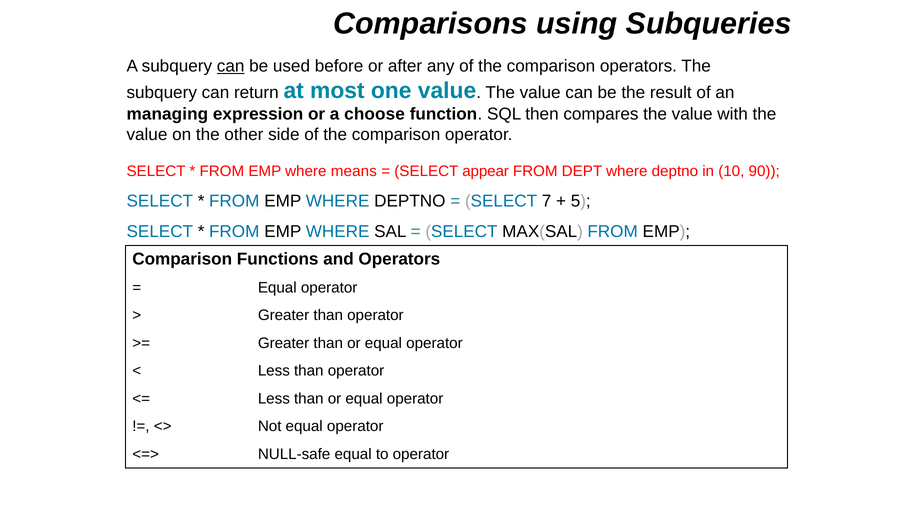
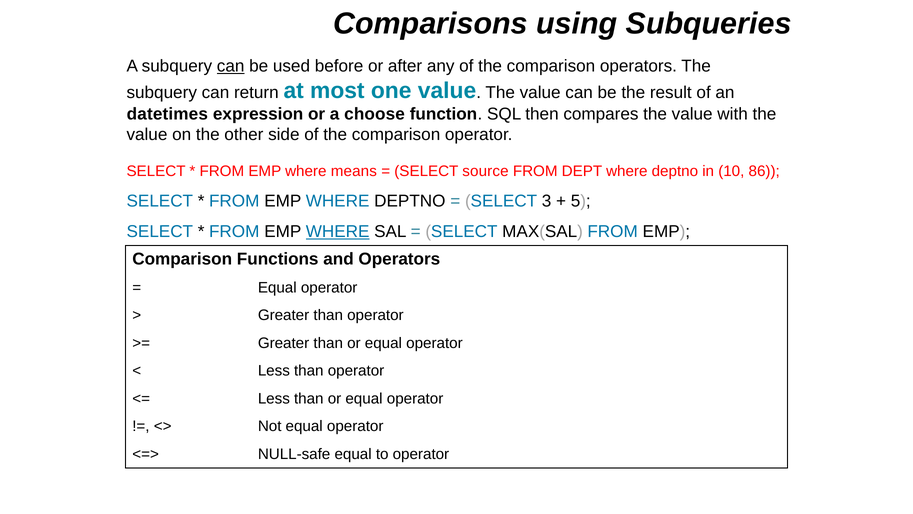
managing: managing -> datetimes (167, 114)
appear: appear -> source (485, 171)
90: 90 -> 86 (764, 171)
7: 7 -> 3 (547, 201)
WHERE underline: none -> present (338, 232)
